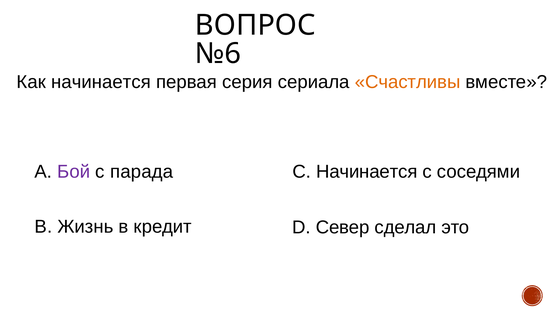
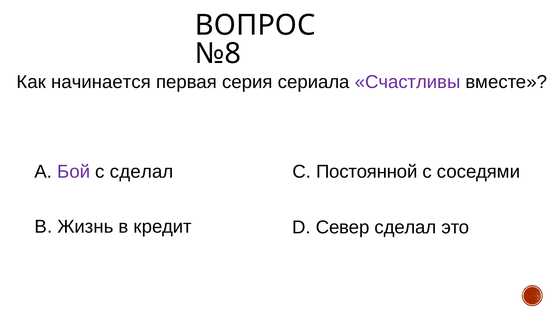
№6: №6 -> №8 (218, 54)
Счастливы colour: orange -> purple (408, 82)
с парада: парада -> сделал (142, 171)
C Начинается: Начинается -> Постоянной (367, 171)
